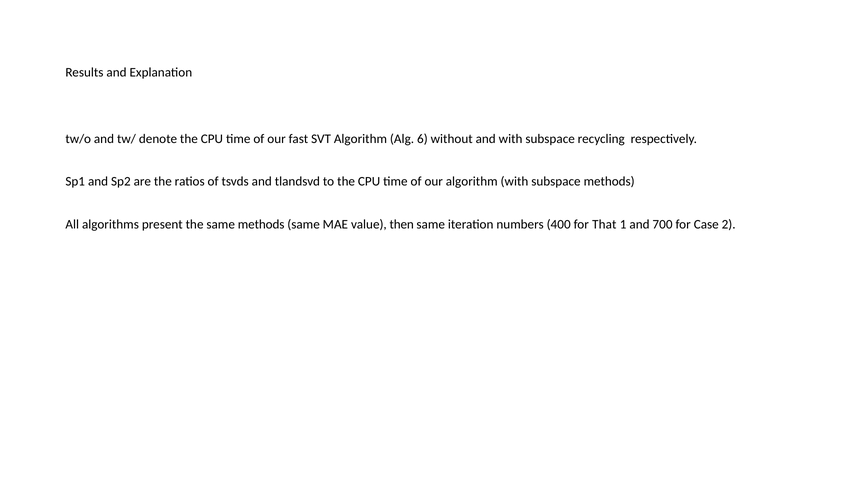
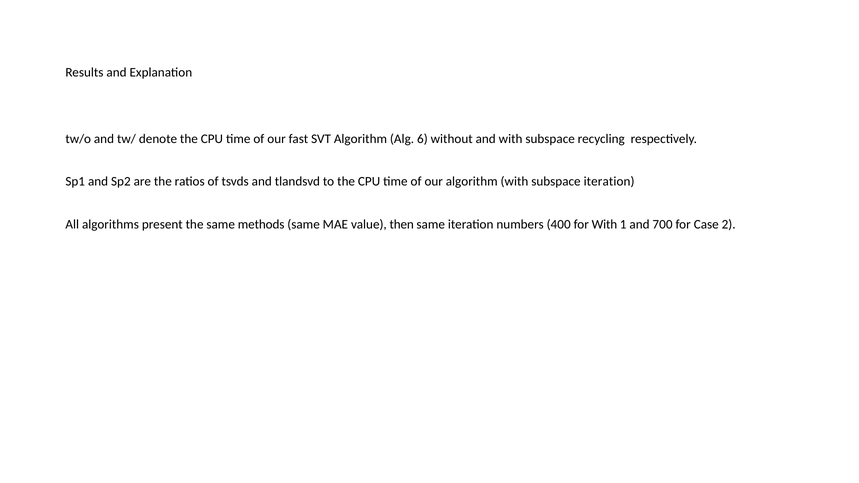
subspace methods: methods -> iteration (609, 182)
for That: That -> With (604, 224)
